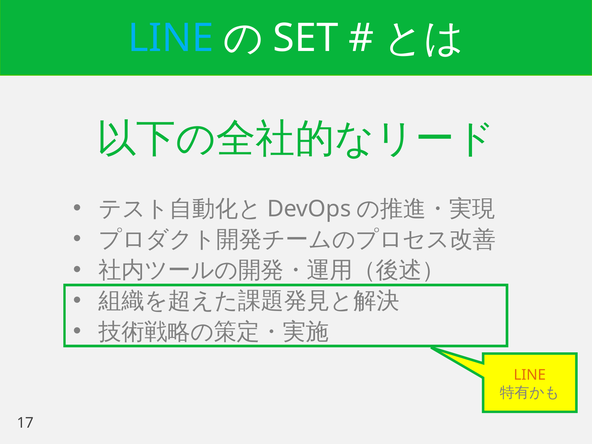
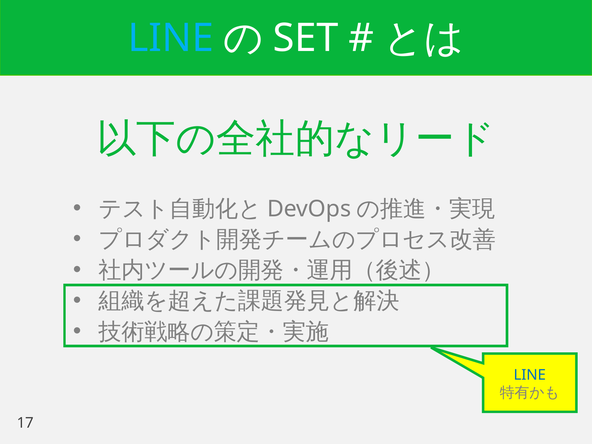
LINE colour: orange -> blue (530, 375)
